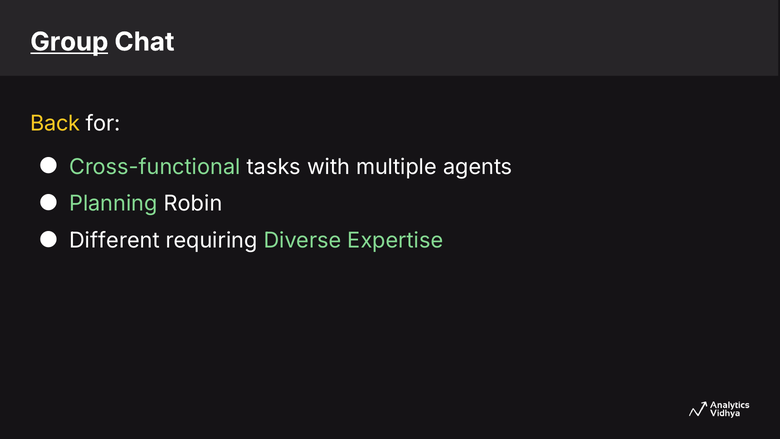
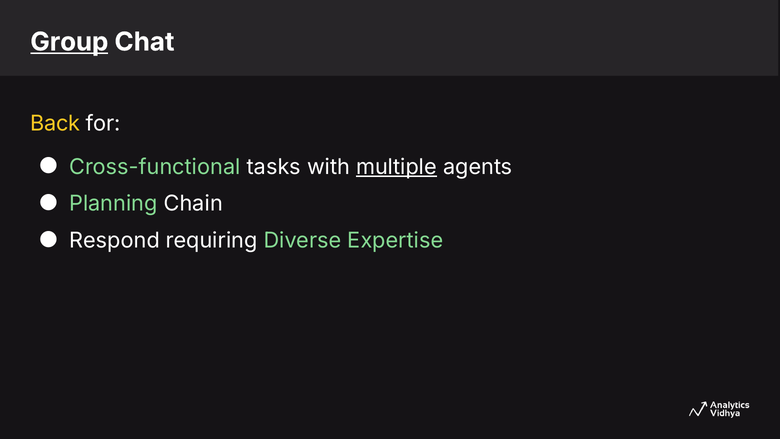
multiple underline: none -> present (396, 167)
Robin: Robin -> Chain (193, 204)
Different: Different -> Respond (115, 241)
